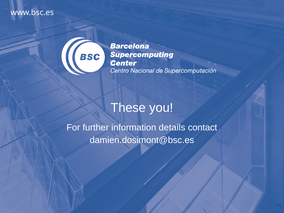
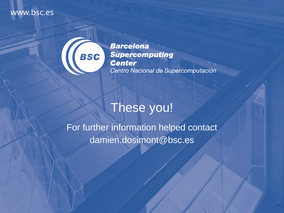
details: details -> helped (172, 127)
